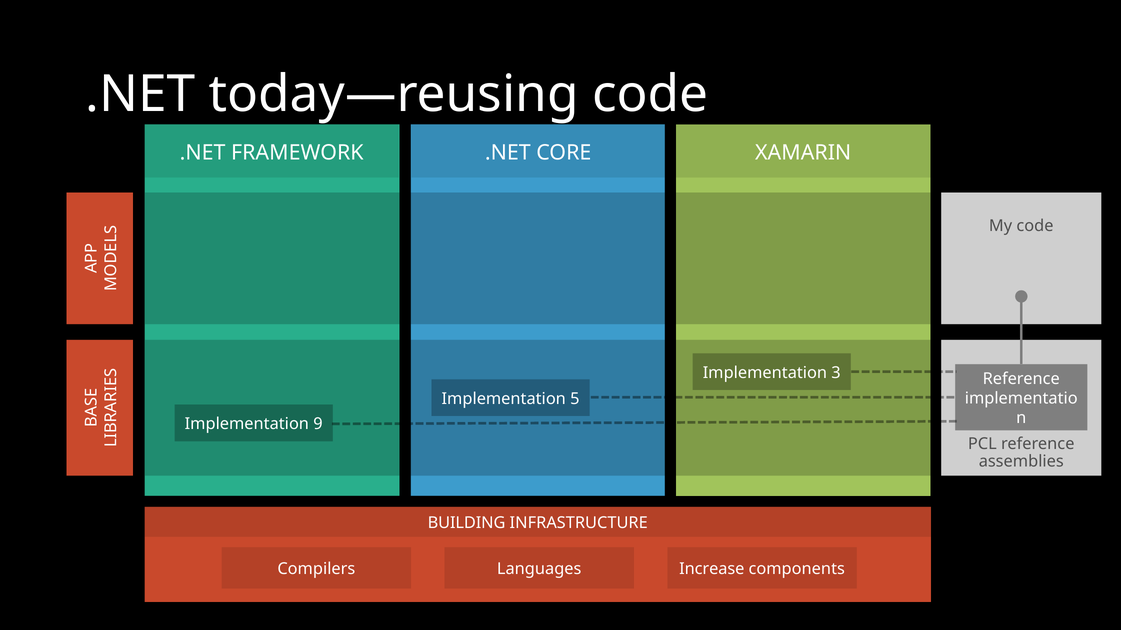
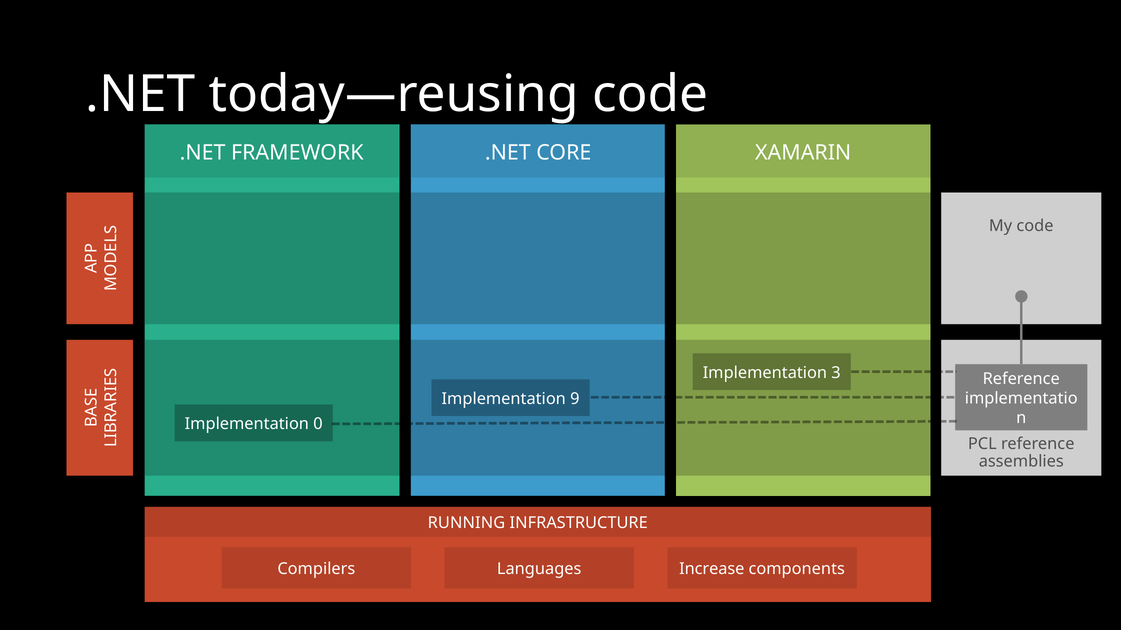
5: 5 -> 9 (575, 399)
9: 9 -> 0 (318, 424)
BUILDING: BUILDING -> RUNNING (466, 523)
